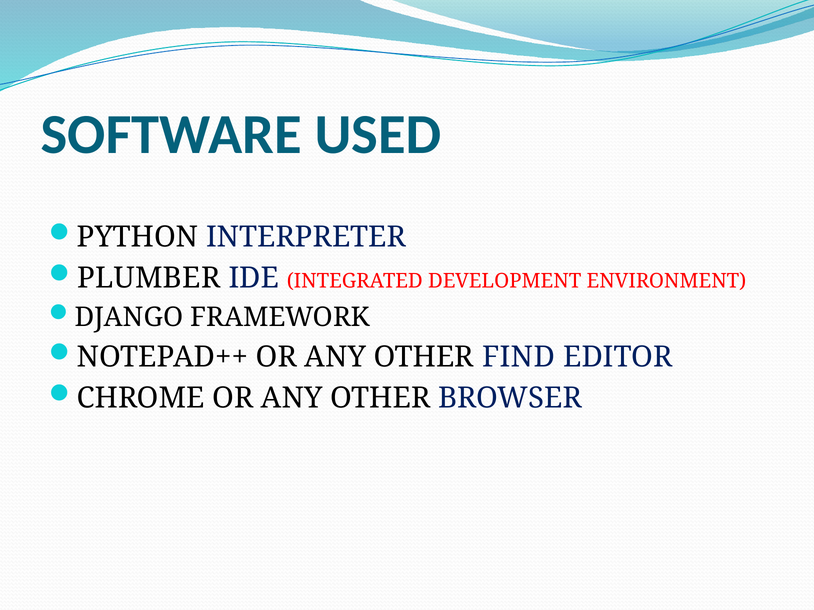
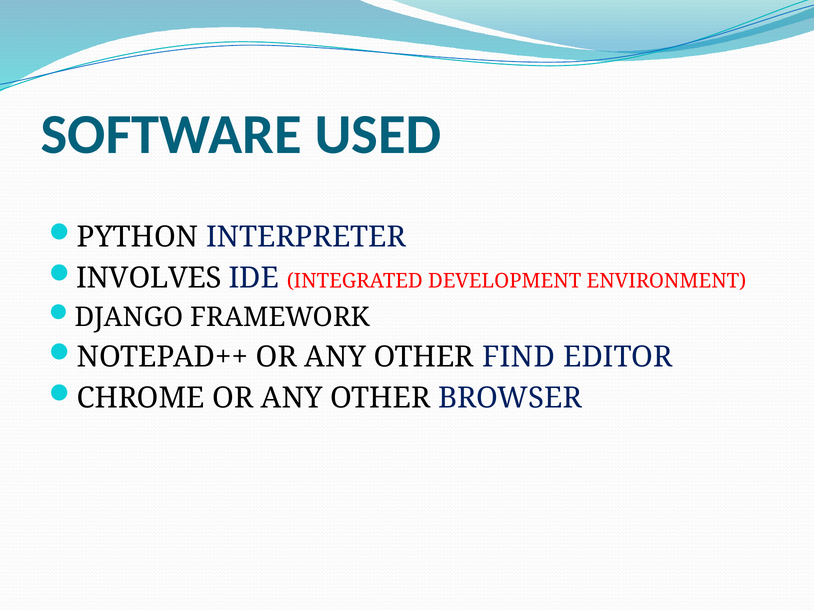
PLUMBER: PLUMBER -> INVOLVES (149, 278)
